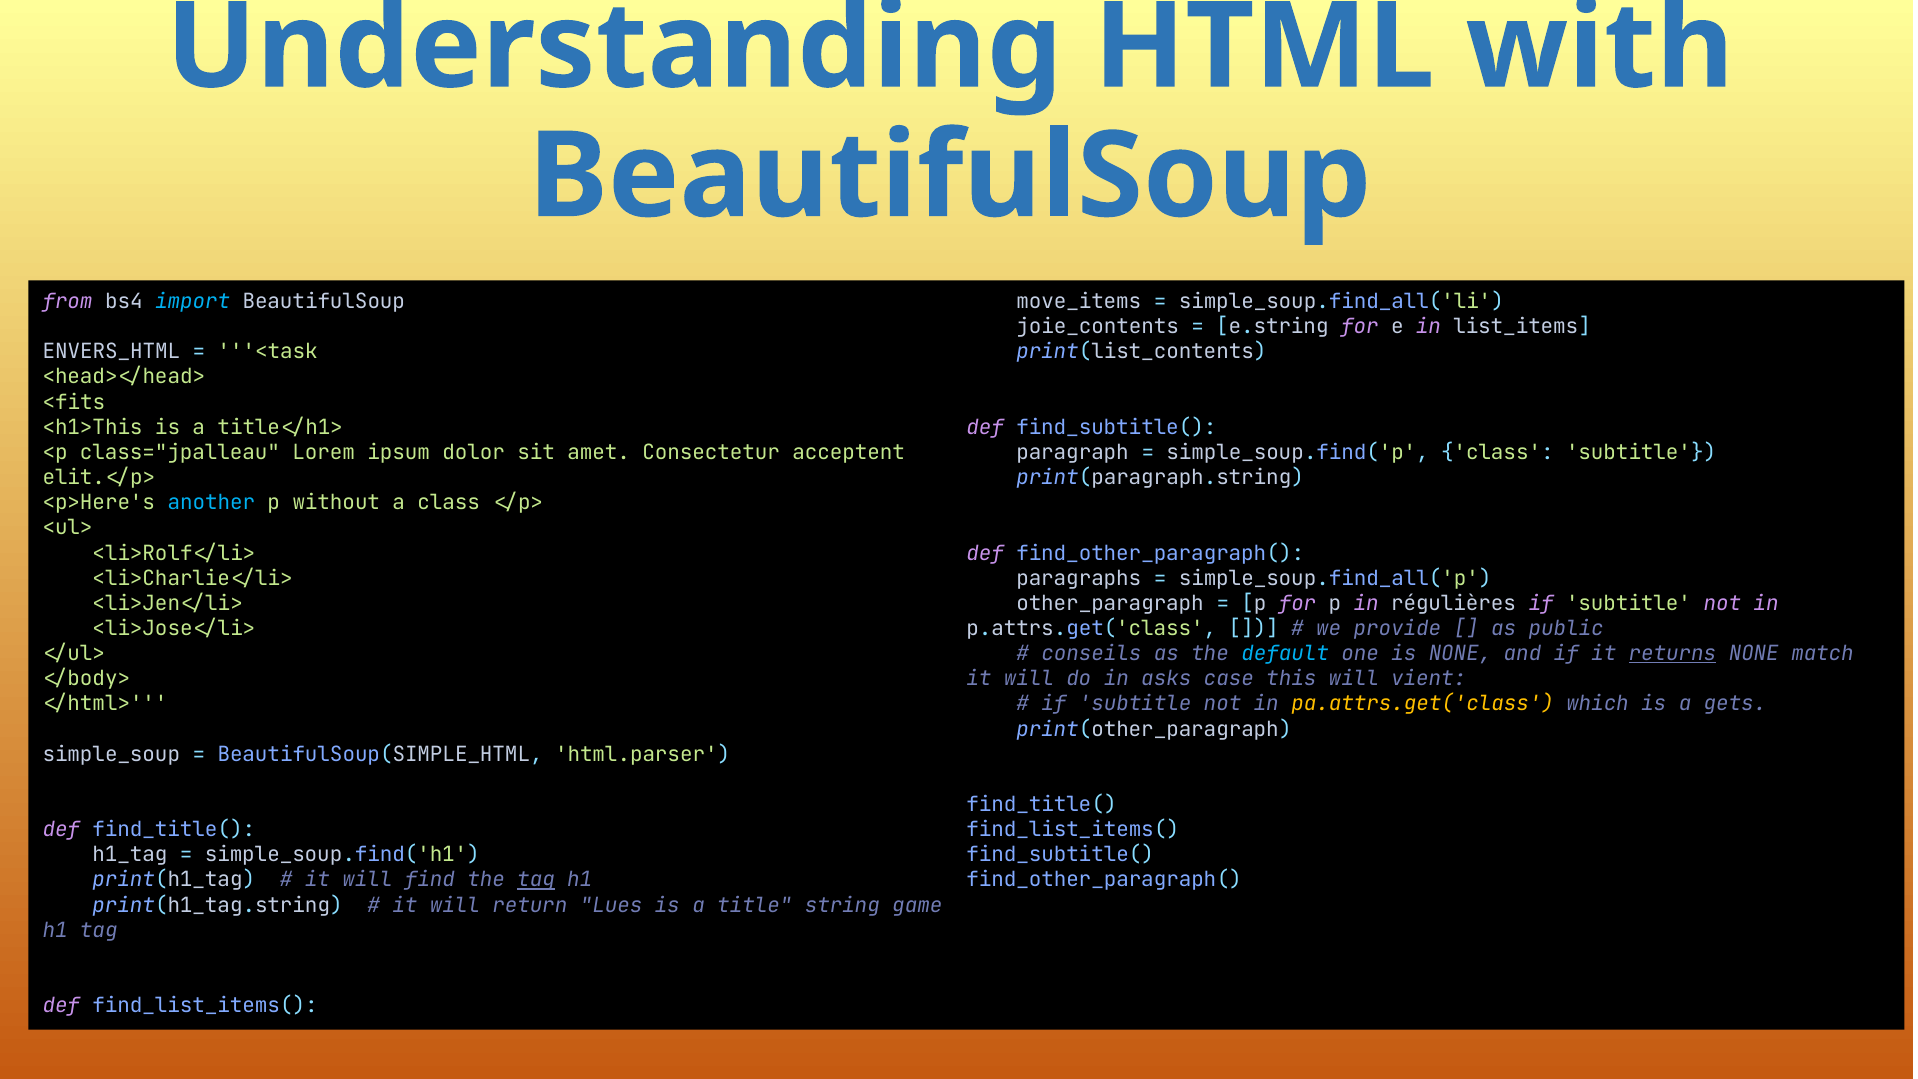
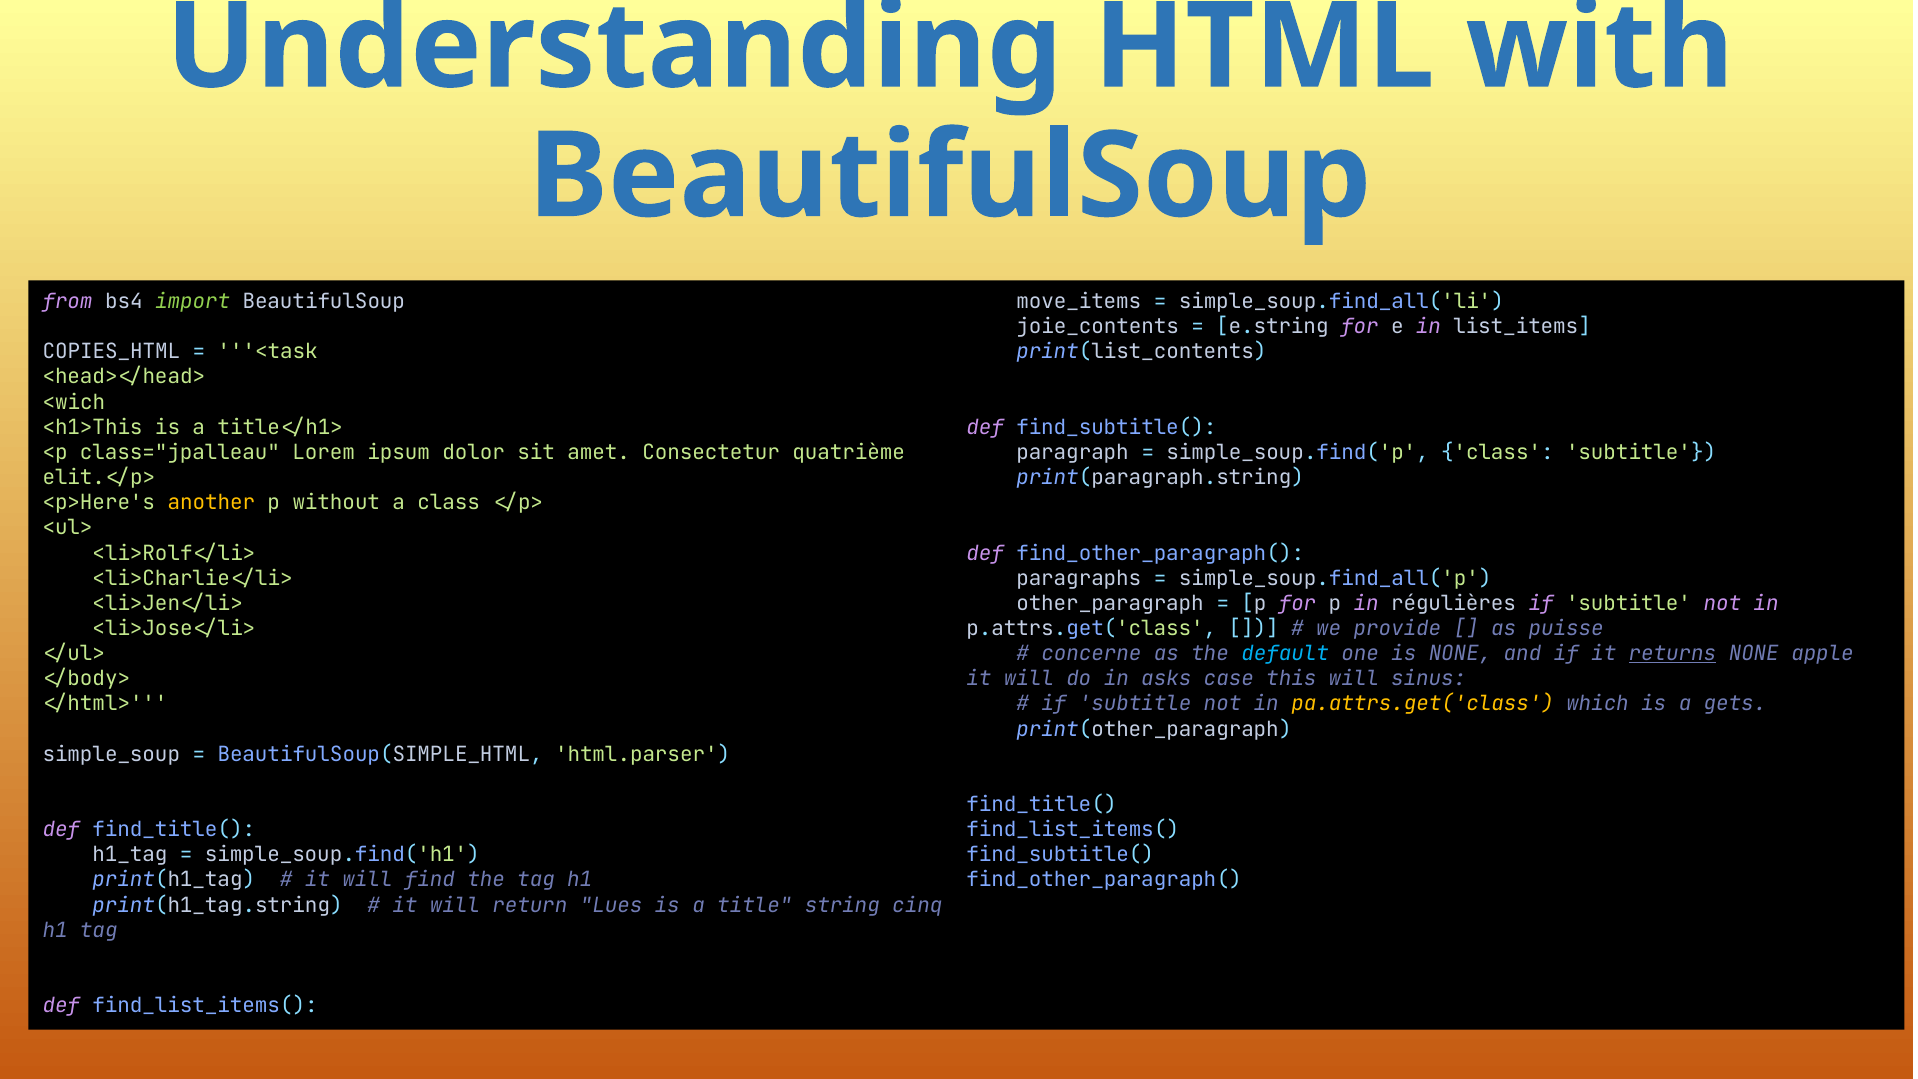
import colour: light blue -> light green (193, 302)
ENVERS_HTML: ENVERS_HTML -> COPIES_HTML (111, 352)
<fits>: <fits> -> <wich> (80, 402)
acceptent: acceptent -> quatrième (849, 452)
another colour: light blue -> yellow (211, 503)
public: public -> puisse (1566, 628)
conseils: conseils -> concerne (1091, 654)
match: match -> apple (1823, 654)
vient: vient -> sinus (1429, 679)
tag underline: present -> none (536, 880)
game: game -> cinq (917, 905)
